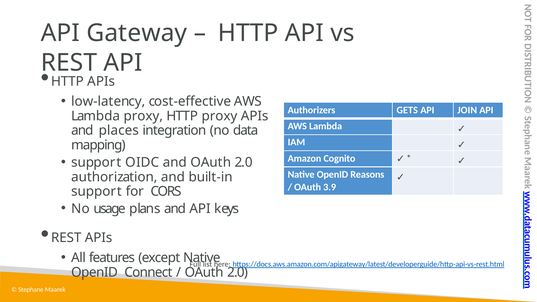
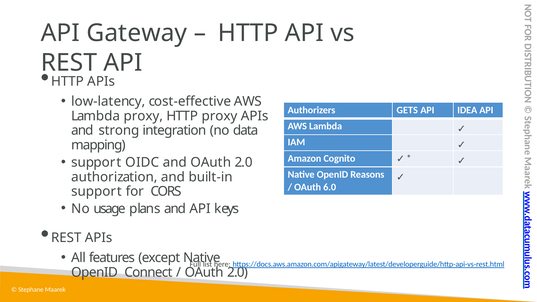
JOIN: JOIN -> IDEA (467, 110)
places: places -> strong (119, 131)
3.9: 3.9 -> 6.0 (330, 187)
